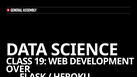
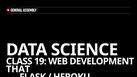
OVER: OVER -> THAT (18, 69)
